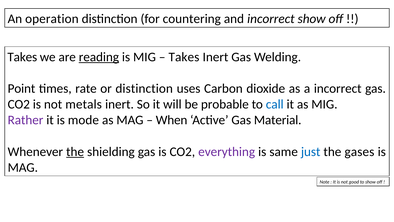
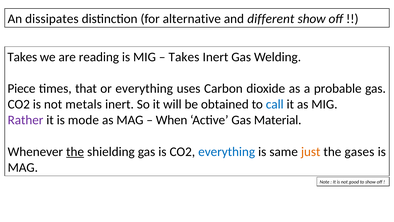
operation: operation -> dissipates (52, 19)
countering: countering -> alternative (192, 19)
and incorrect: incorrect -> different (271, 19)
reading underline: present -> none (99, 57)
Point: Point -> Piece (21, 88)
rate: rate -> that (86, 88)
or distinction: distinction -> everything (144, 88)
a incorrect: incorrect -> probable (338, 88)
probable: probable -> obtained (225, 104)
everything colour: purple -> blue (227, 151)
just colour: blue -> orange (311, 151)
